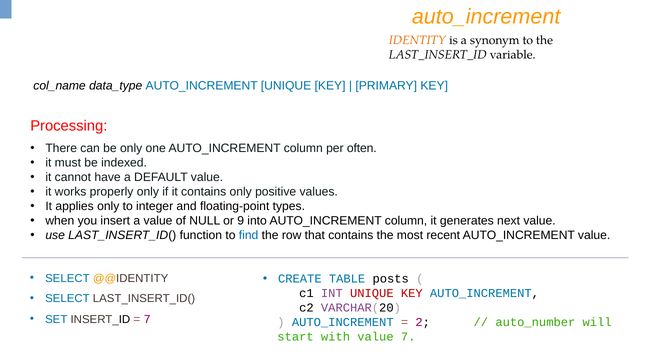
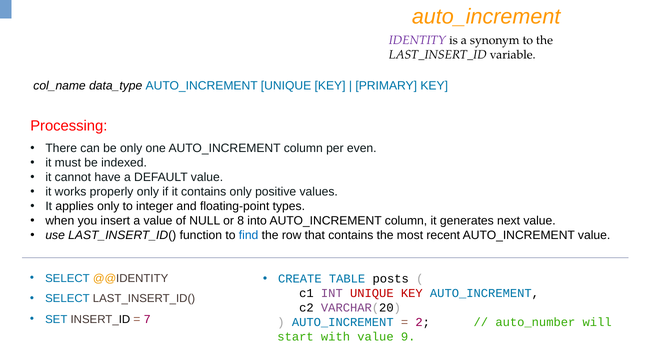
IDENTITY colour: orange -> purple (417, 40)
often: often -> even (362, 148)
9: 9 -> 8 (241, 221)
value 7: 7 -> 9 (408, 337)
